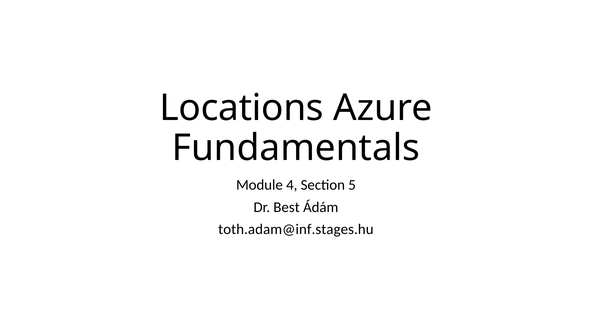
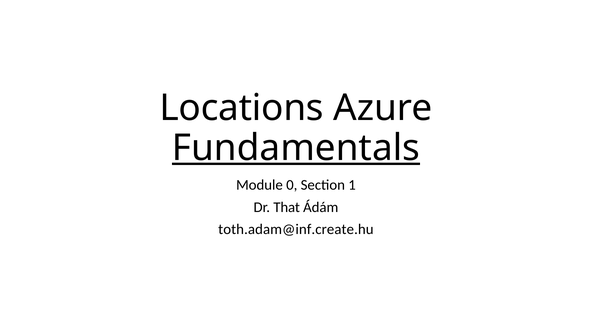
Fundamentals underline: none -> present (296, 148)
4: 4 -> 0 (292, 185)
5: 5 -> 1 (352, 185)
Best: Best -> That (287, 207)
toth.adam@inf.stages.hu: toth.adam@inf.stages.hu -> toth.adam@inf.create.hu (296, 229)
